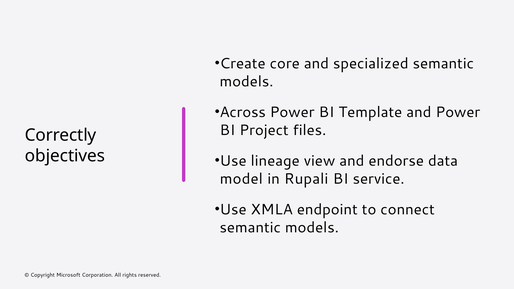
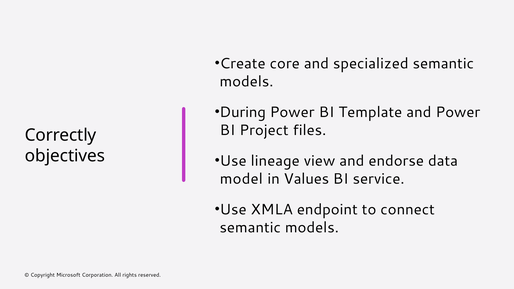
Across: Across -> During (243, 112)
Rupali: Rupali -> Values (306, 179)
